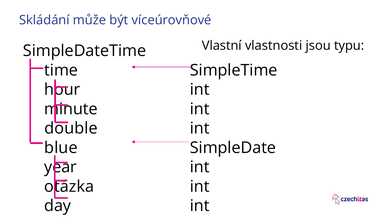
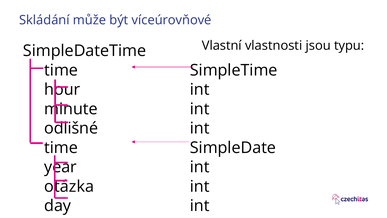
double: double -> odlišné (71, 128)
blue: blue -> time (61, 148)
